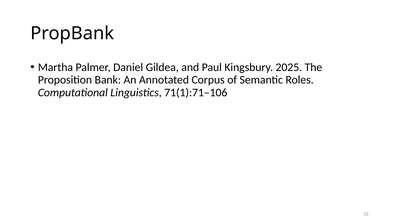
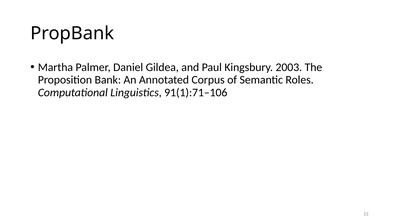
2025: 2025 -> 2003 (289, 67)
71(1):71–106: 71(1):71–106 -> 91(1):71–106 (196, 93)
